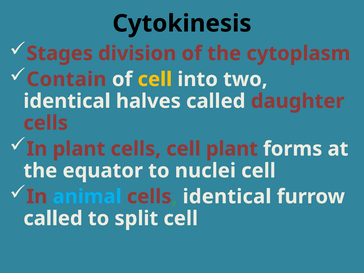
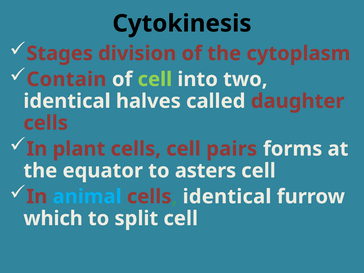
cell colour: yellow -> light green (155, 79)
cell plant: plant -> pairs (232, 149)
nuclei: nuclei -> asters (205, 171)
called: called -> which (53, 218)
